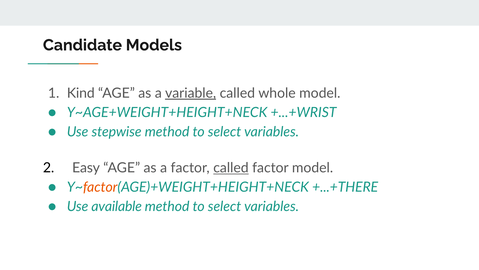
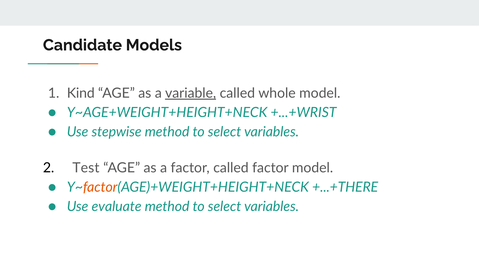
Easy: Easy -> Test (86, 168)
called underline: present -> none (231, 168)
available: available -> evaluate (117, 206)
